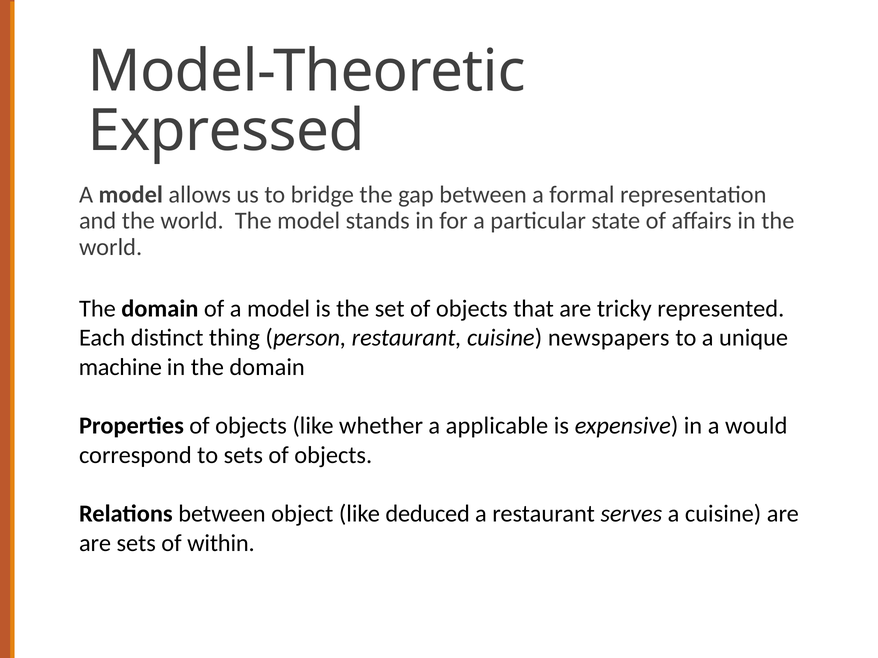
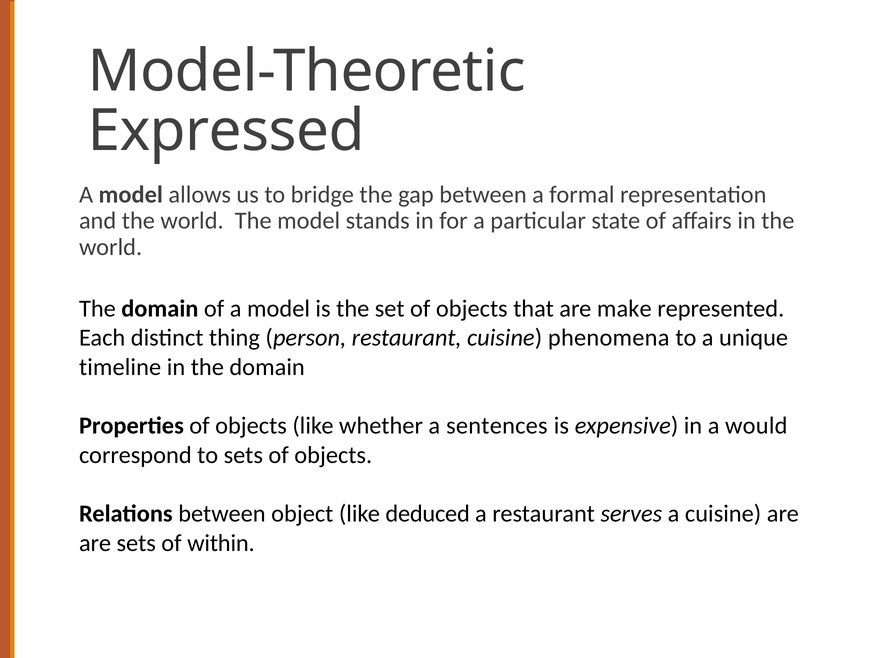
tricky: tricky -> make (624, 309)
newspapers: newspapers -> phenomena (609, 338)
machine: machine -> timeline (120, 368)
applicable: applicable -> sentences (497, 426)
